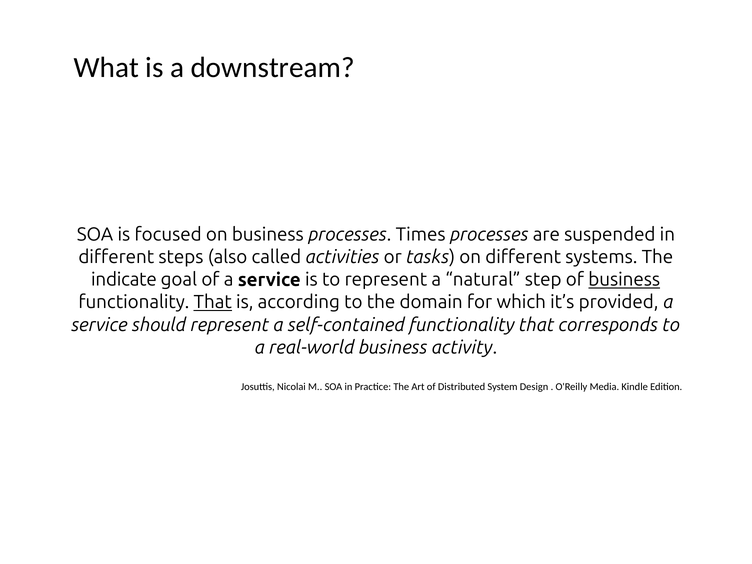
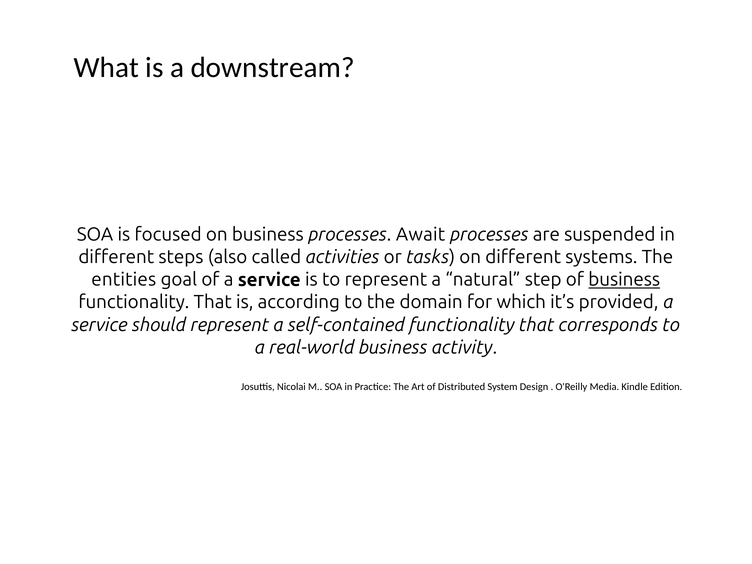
Times: Times -> Await (421, 235)
indicate: indicate -> entities (124, 280)
That underline: present -> none (213, 302)
